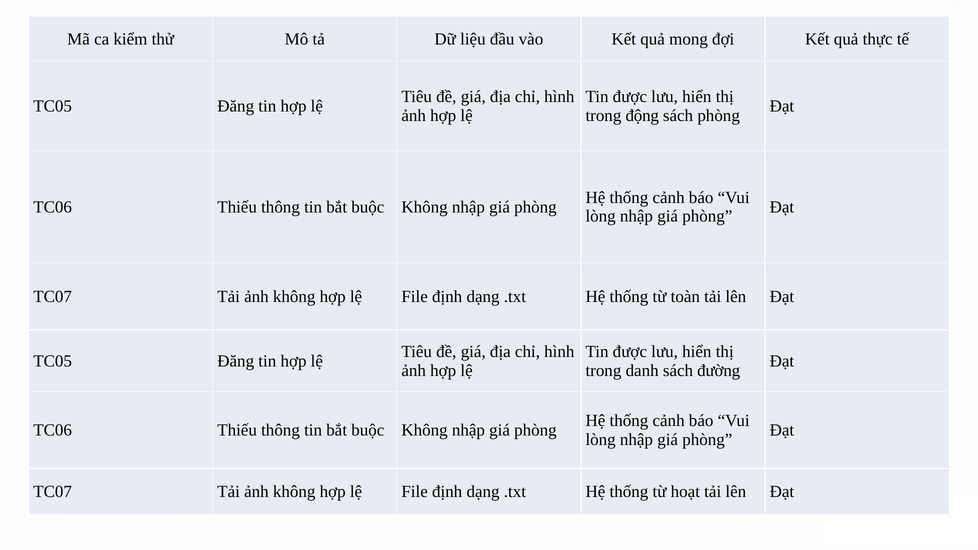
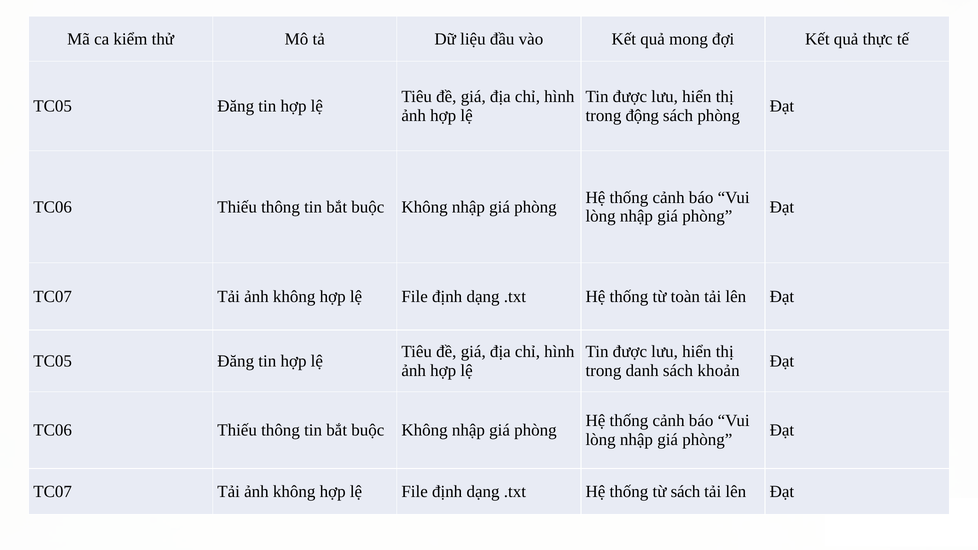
đường: đường -> khoản (719, 371)
từ hoạt: hoạt -> sách (685, 492)
